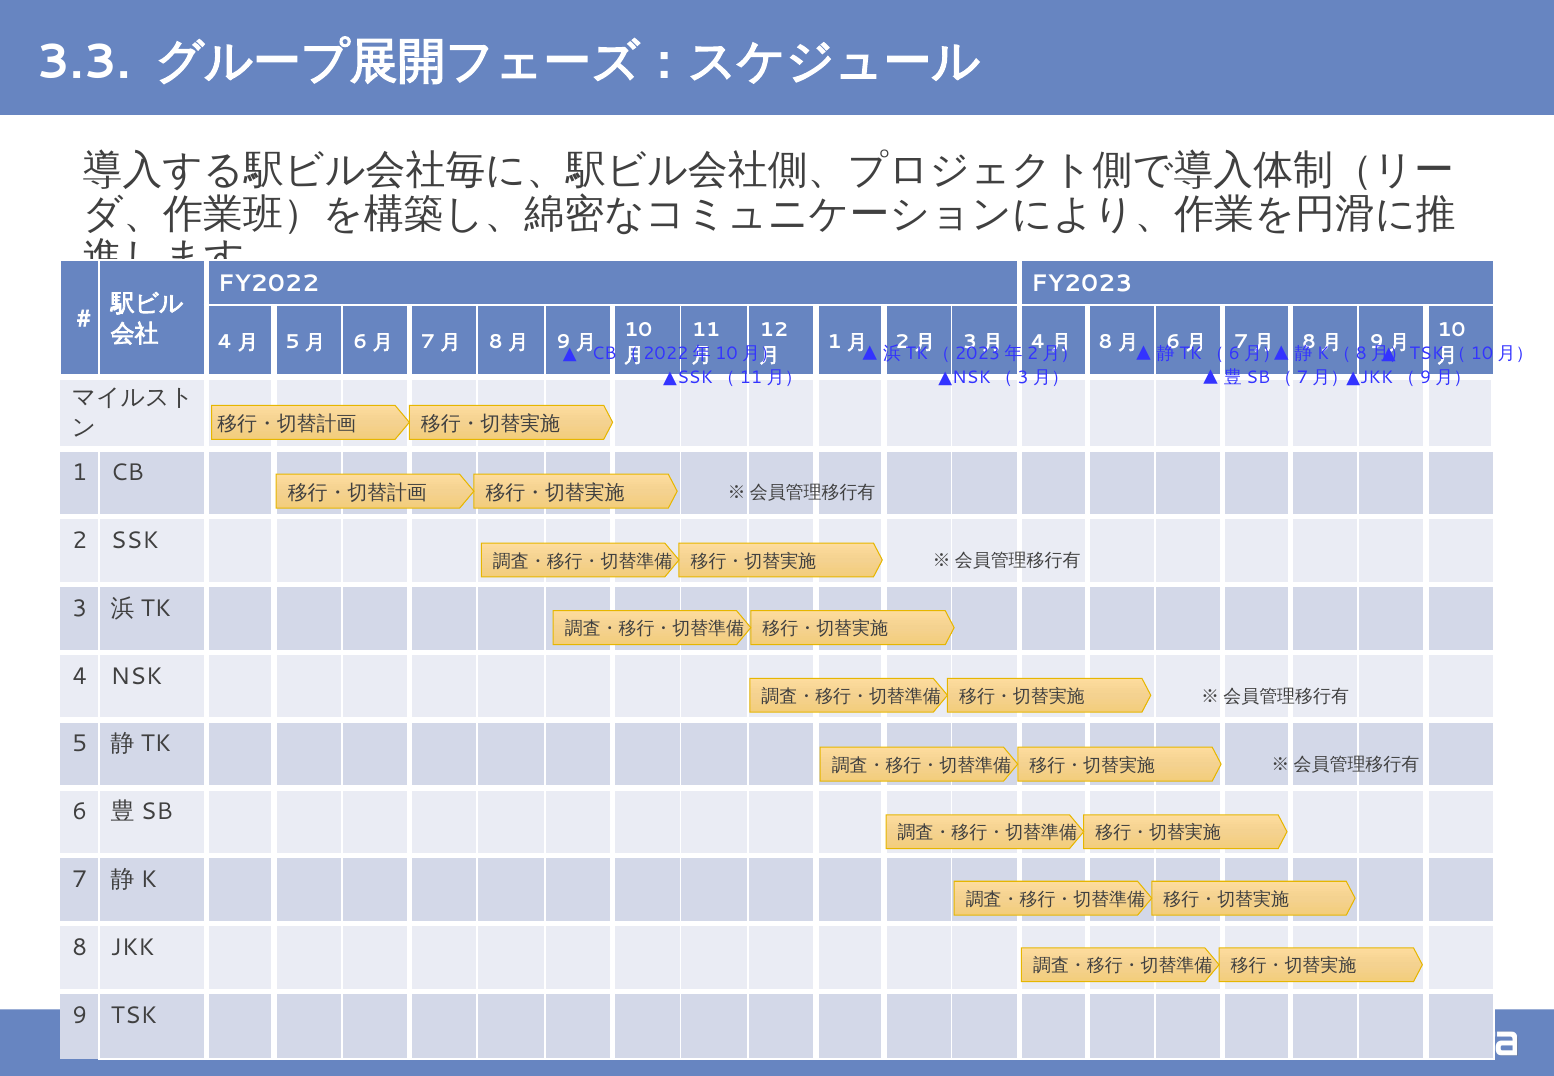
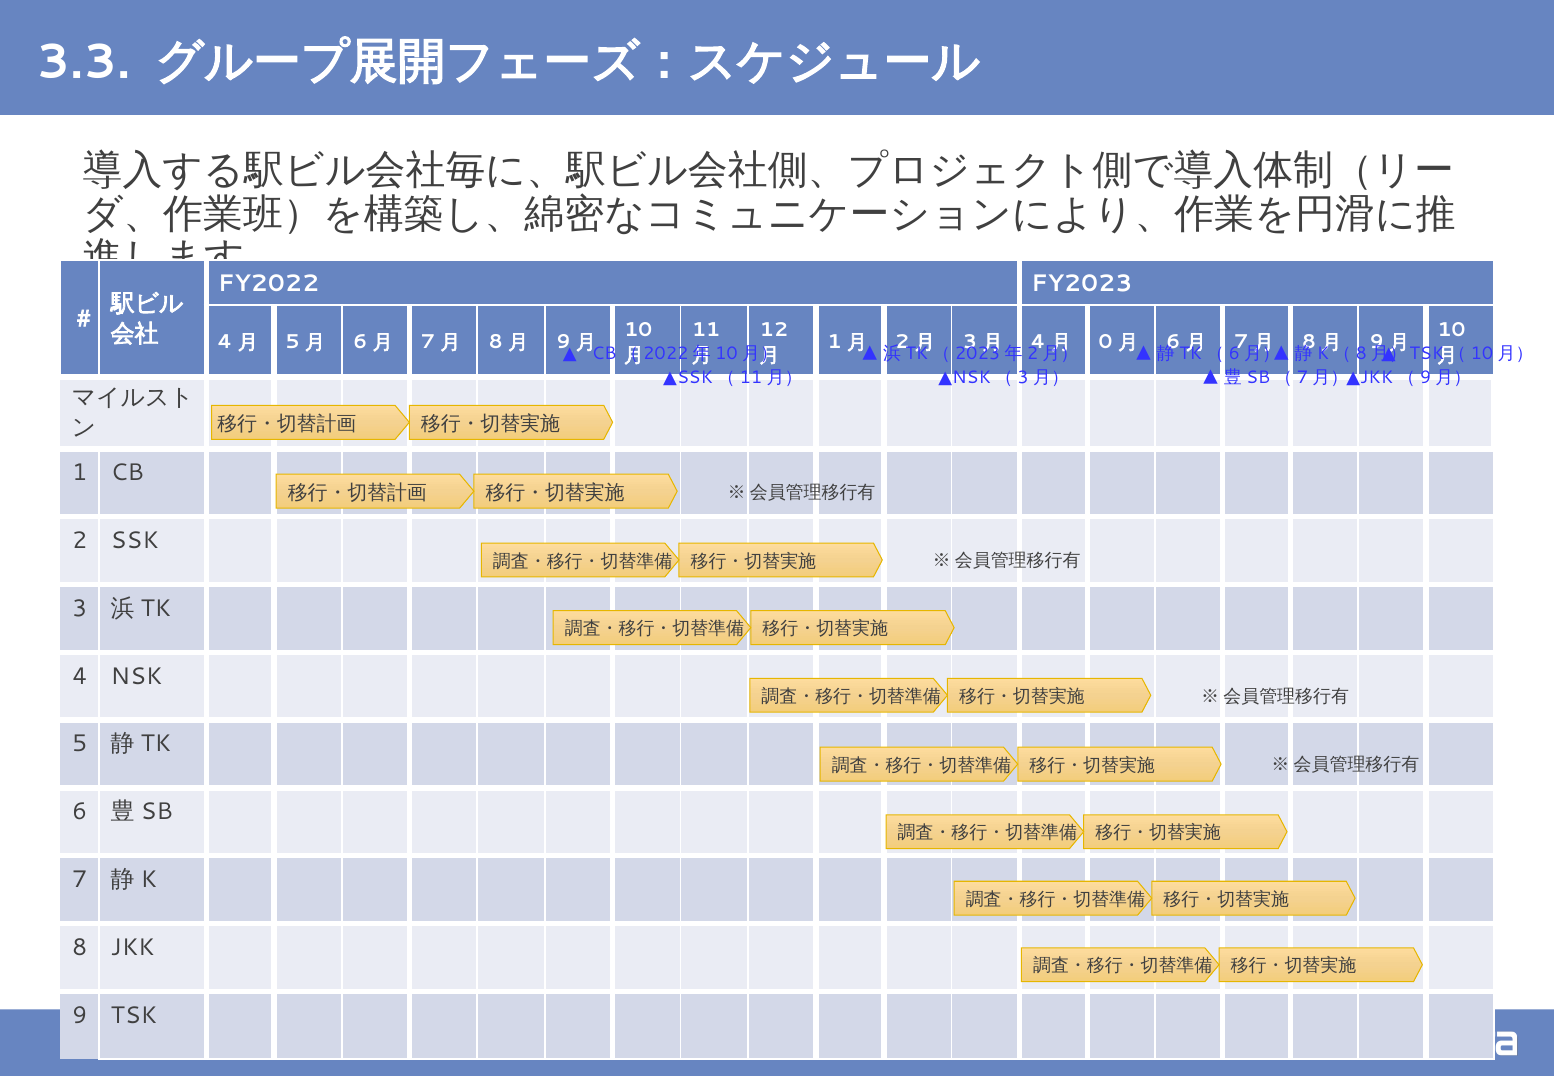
8: 8 -> 0 (1106, 342)
